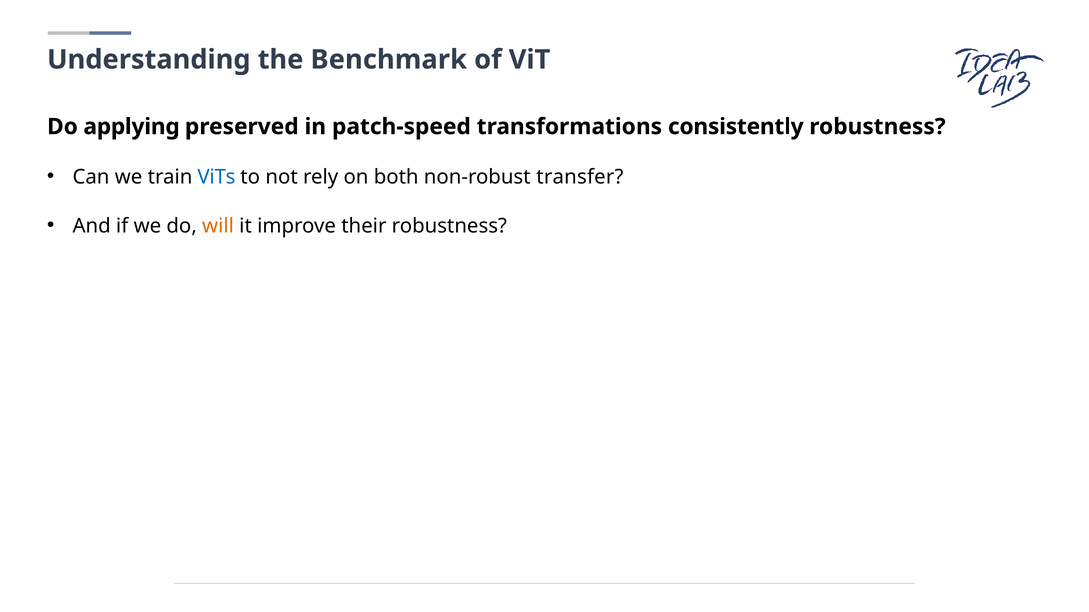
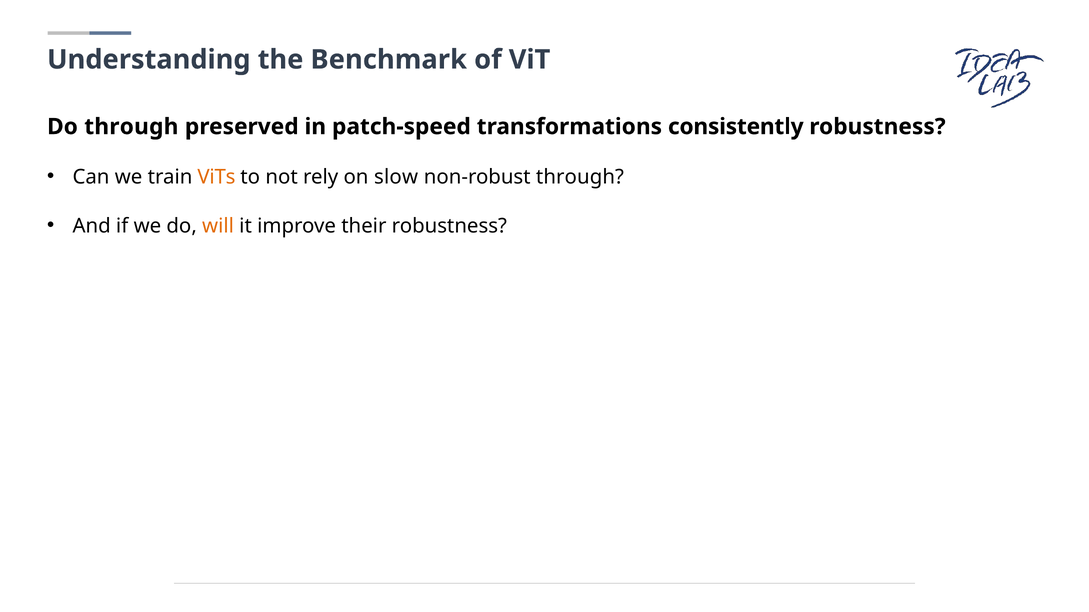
Do applying: applying -> through (131, 127)
ViTs colour: blue -> orange (216, 177)
both: both -> slow (396, 177)
non-robust transfer: transfer -> through (580, 177)
